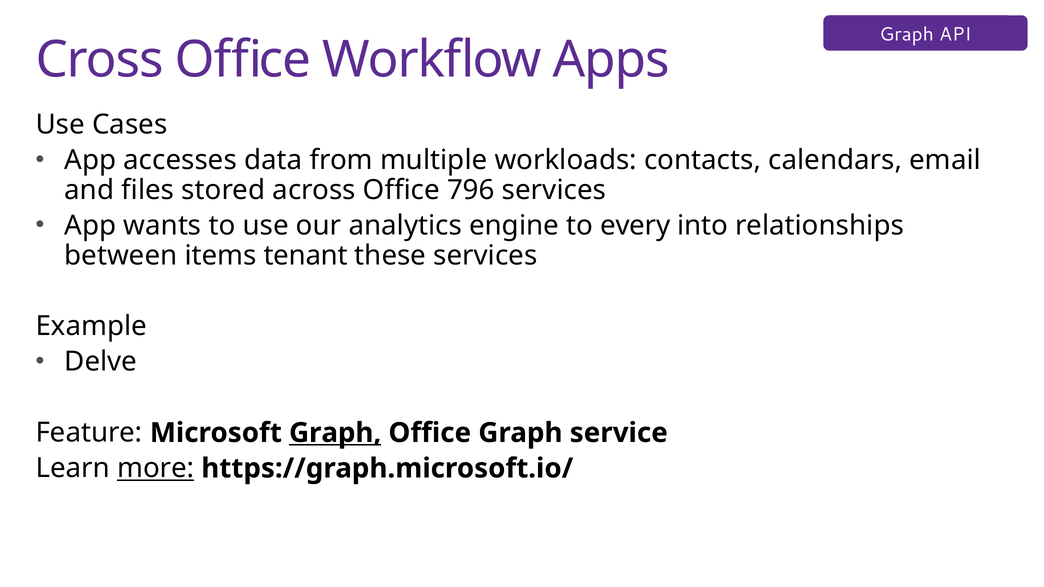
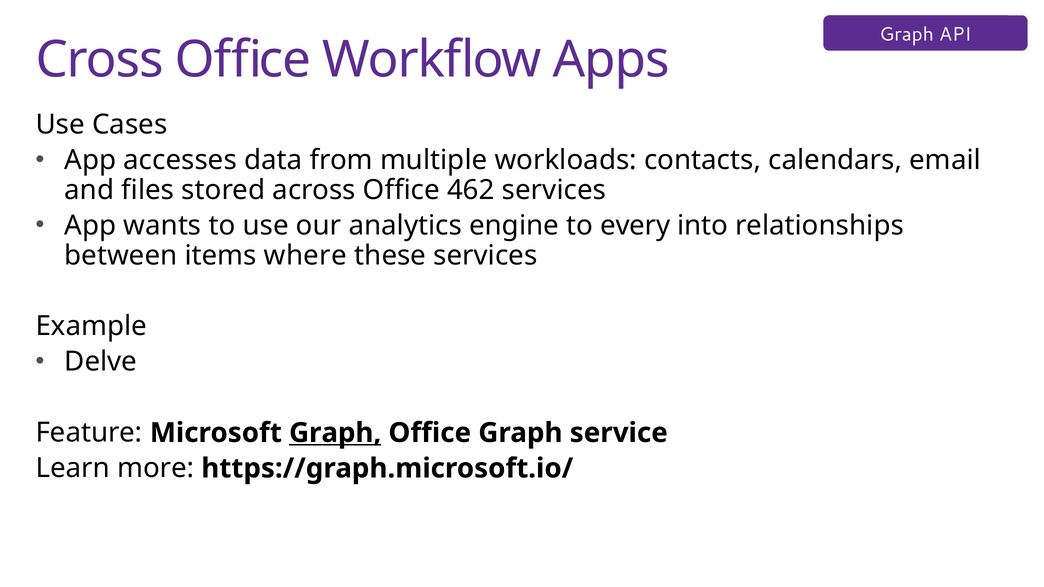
796: 796 -> 462 (471, 190)
tenant: tenant -> where (305, 255)
more underline: present -> none (156, 469)
